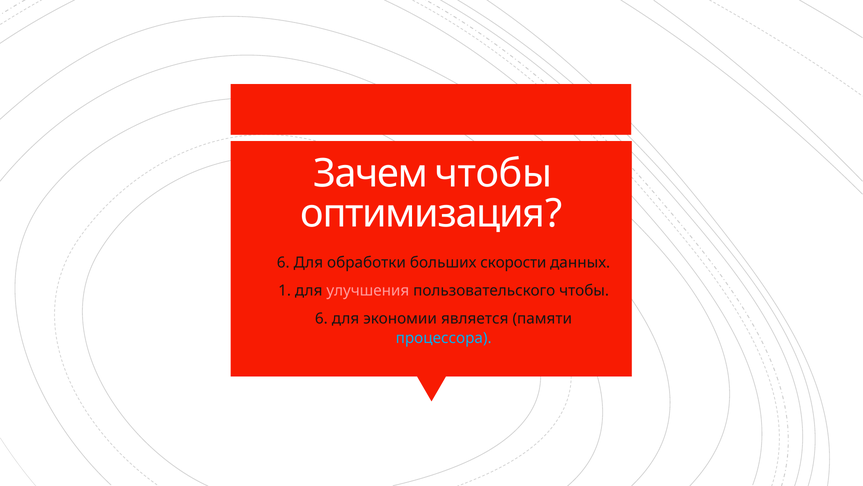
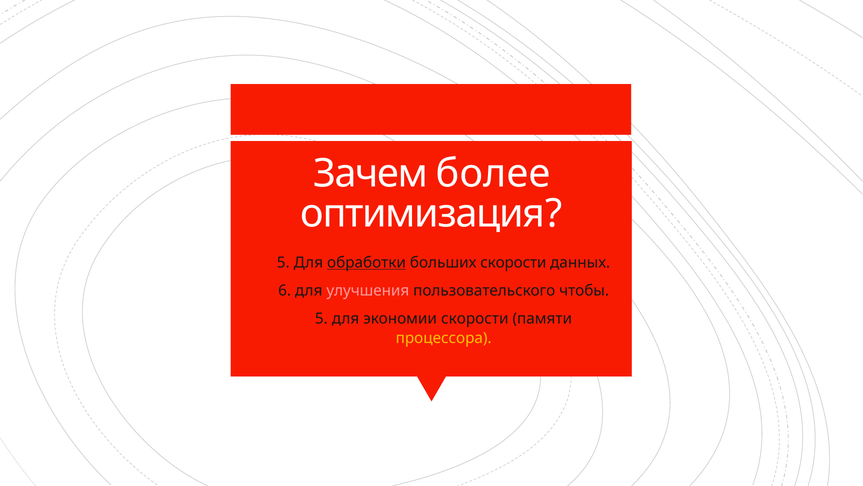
Зачем чтобы: чтобы -> более (493, 173)
1 6: 6 -> 5 (283, 262)
обработки underline: none -> present (367, 262)
2 1: 1 -> 6 (285, 290)
3 6: 6 -> 5 (321, 318)
экономии является: является -> скорости (475, 318)
процессора colour: light blue -> yellow (444, 338)
